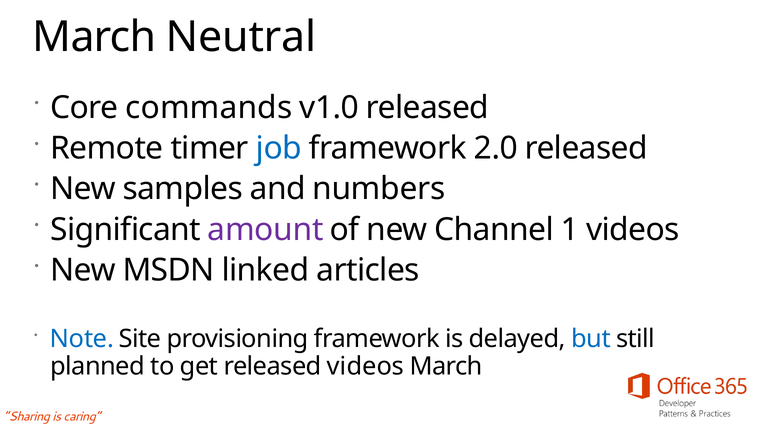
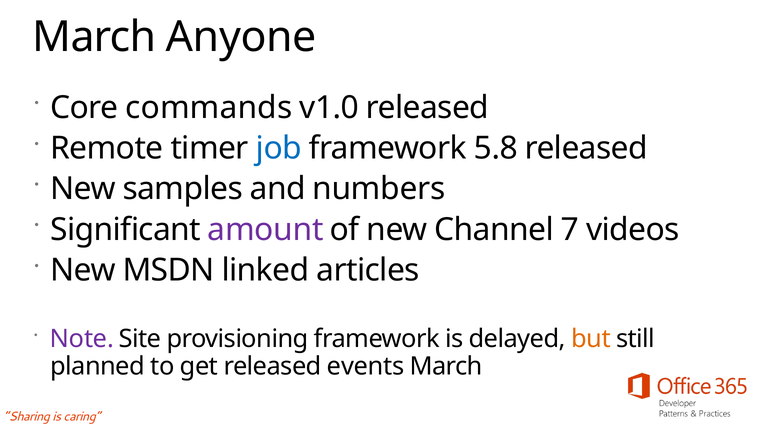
Neutral: Neutral -> Anyone (241, 37)
2.0: 2.0 -> 5.8 (496, 148)
1: 1 -> 7 (570, 230)
Note colour: blue -> purple (82, 339)
but colour: blue -> orange (591, 339)
released videos: videos -> events (366, 367)
